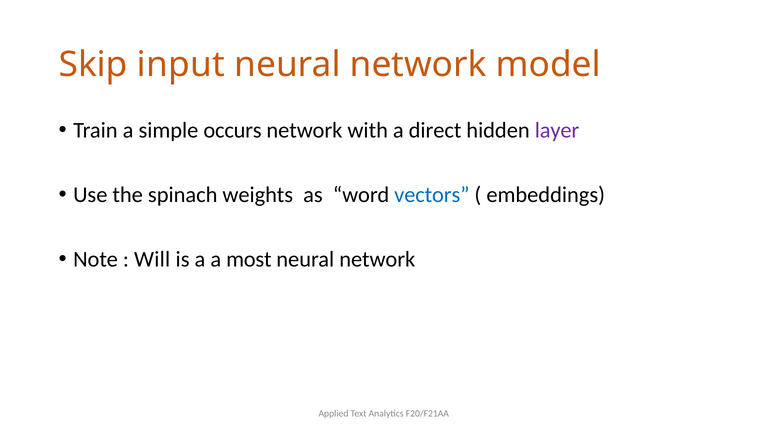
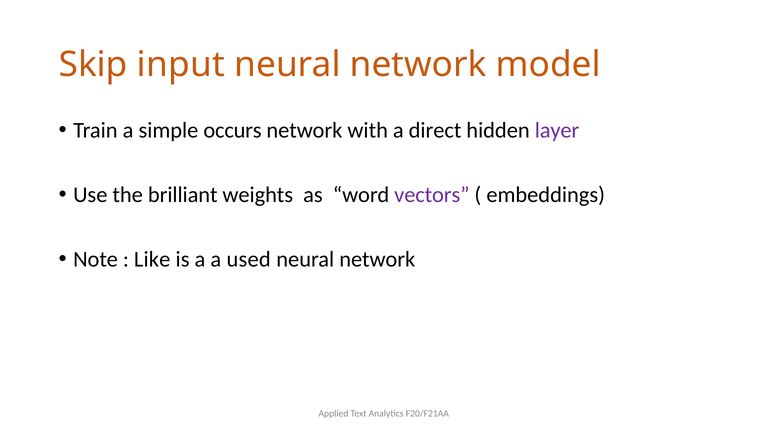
spinach: spinach -> brilliant (183, 195)
vectors colour: blue -> purple (432, 195)
Will: Will -> Like (152, 259)
most: most -> used (249, 259)
